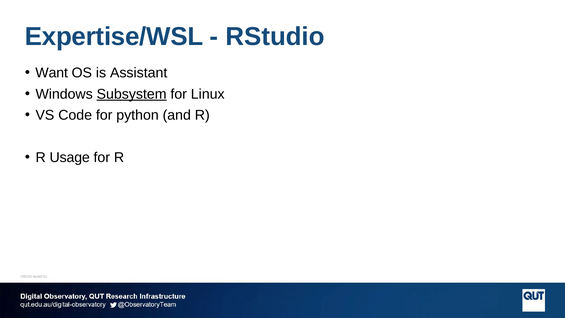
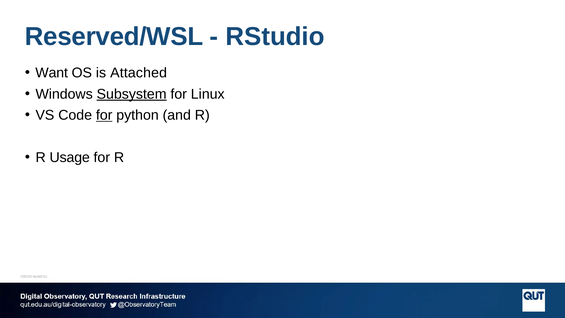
Expertise/WSL: Expertise/WSL -> Reserved/WSL (114, 37)
Assistant: Assistant -> Attached (139, 73)
for underline: none -> present (104, 115)
